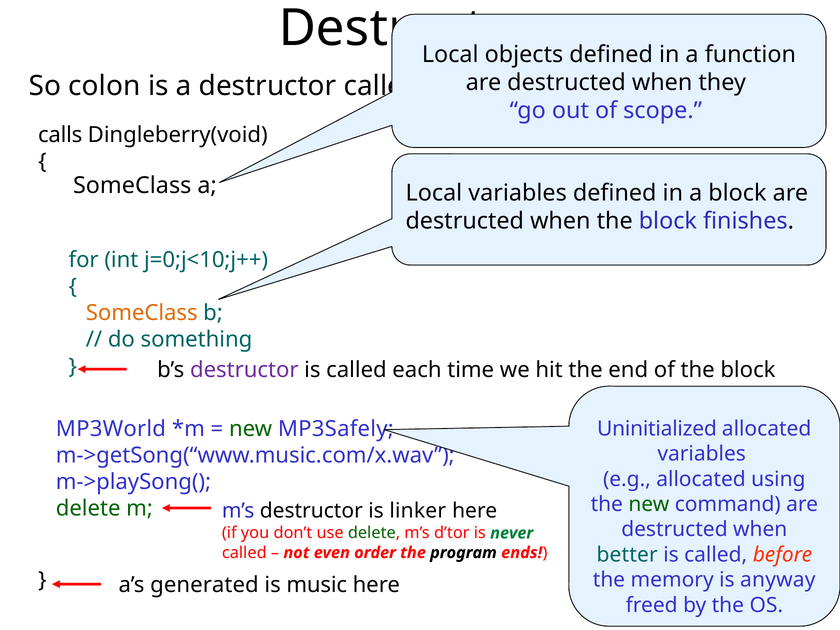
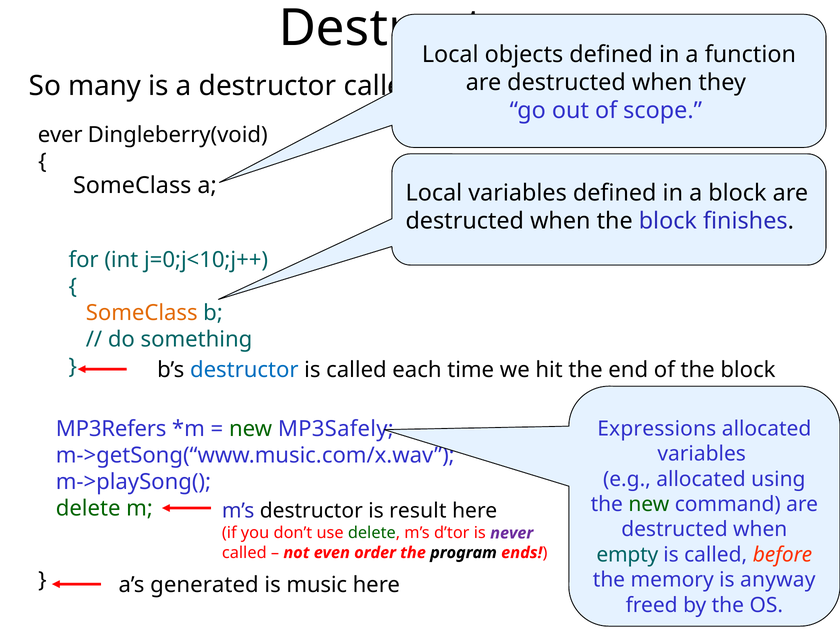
colon: colon -> many (105, 86)
calls: calls -> ever (60, 135)
destructor colour: purple -> blue (244, 370)
MP3World: MP3World -> MP3Refers (111, 429)
Uninitialized: Uninitialized -> Expressions (657, 429)
linker: linker -> result (418, 511)
never colour: green -> purple (512, 533)
better: better -> empty (627, 555)
